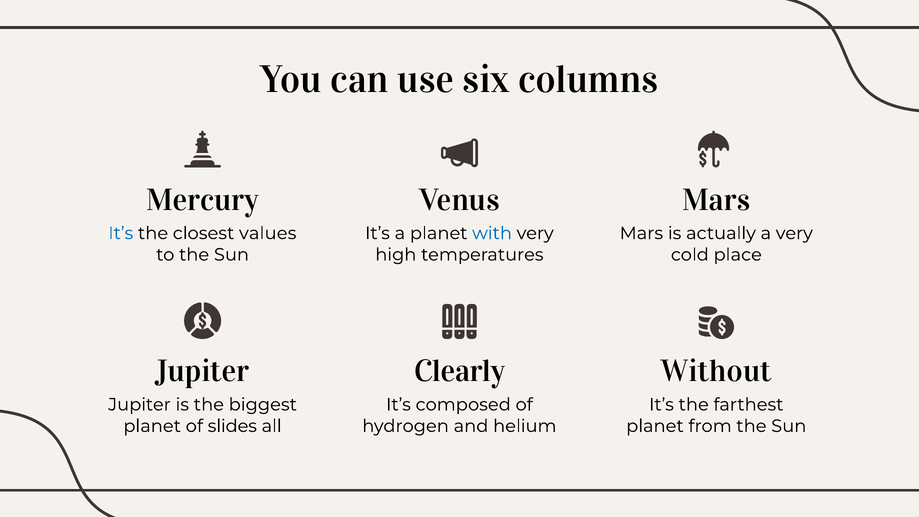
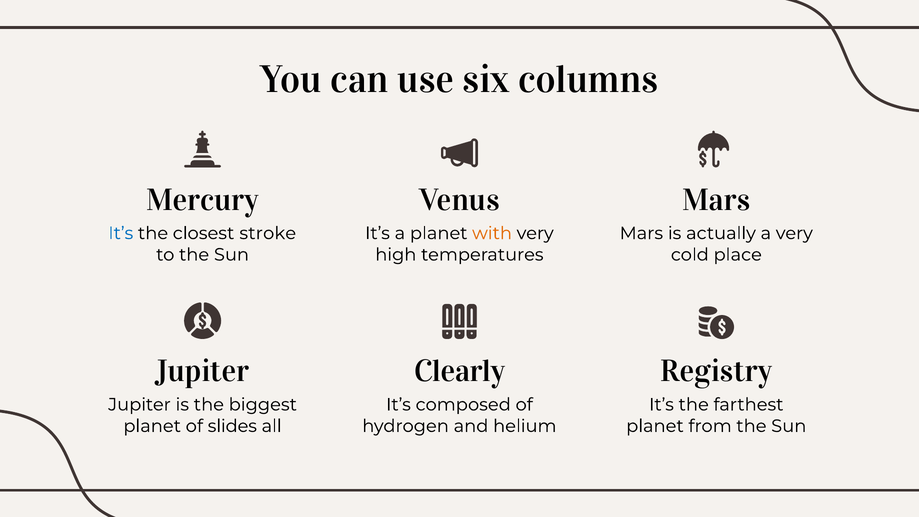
values: values -> stroke (268, 233)
with colour: blue -> orange (492, 233)
Without: Without -> Registry (716, 371)
